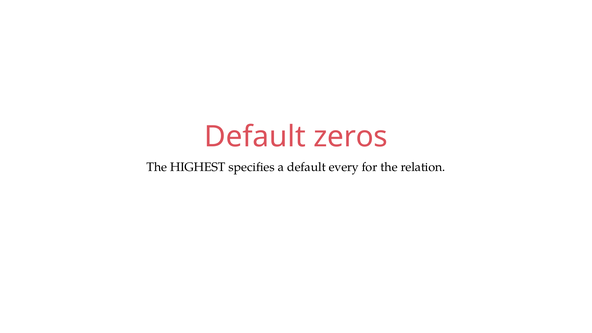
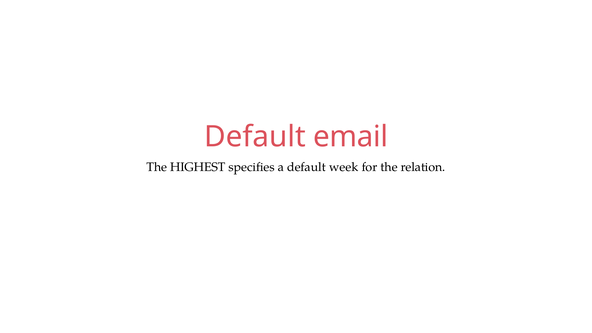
zeros: zeros -> email (351, 137)
every: every -> week (344, 167)
